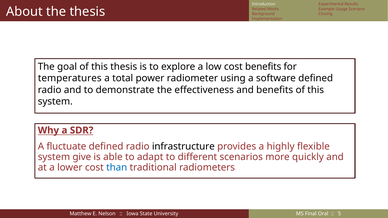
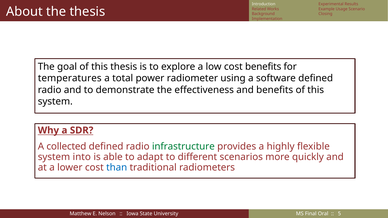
fluctuate: fluctuate -> collected (66, 147)
infrastructure colour: black -> green (183, 147)
give: give -> into (82, 157)
